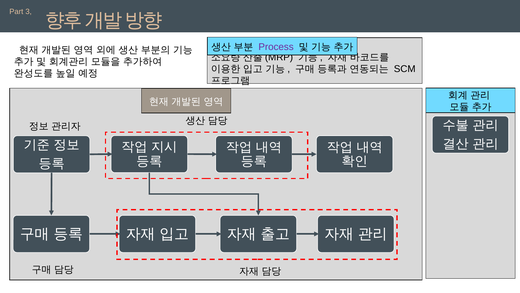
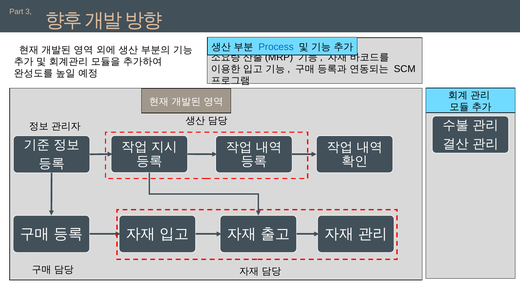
Process colour: purple -> blue (276, 47)
